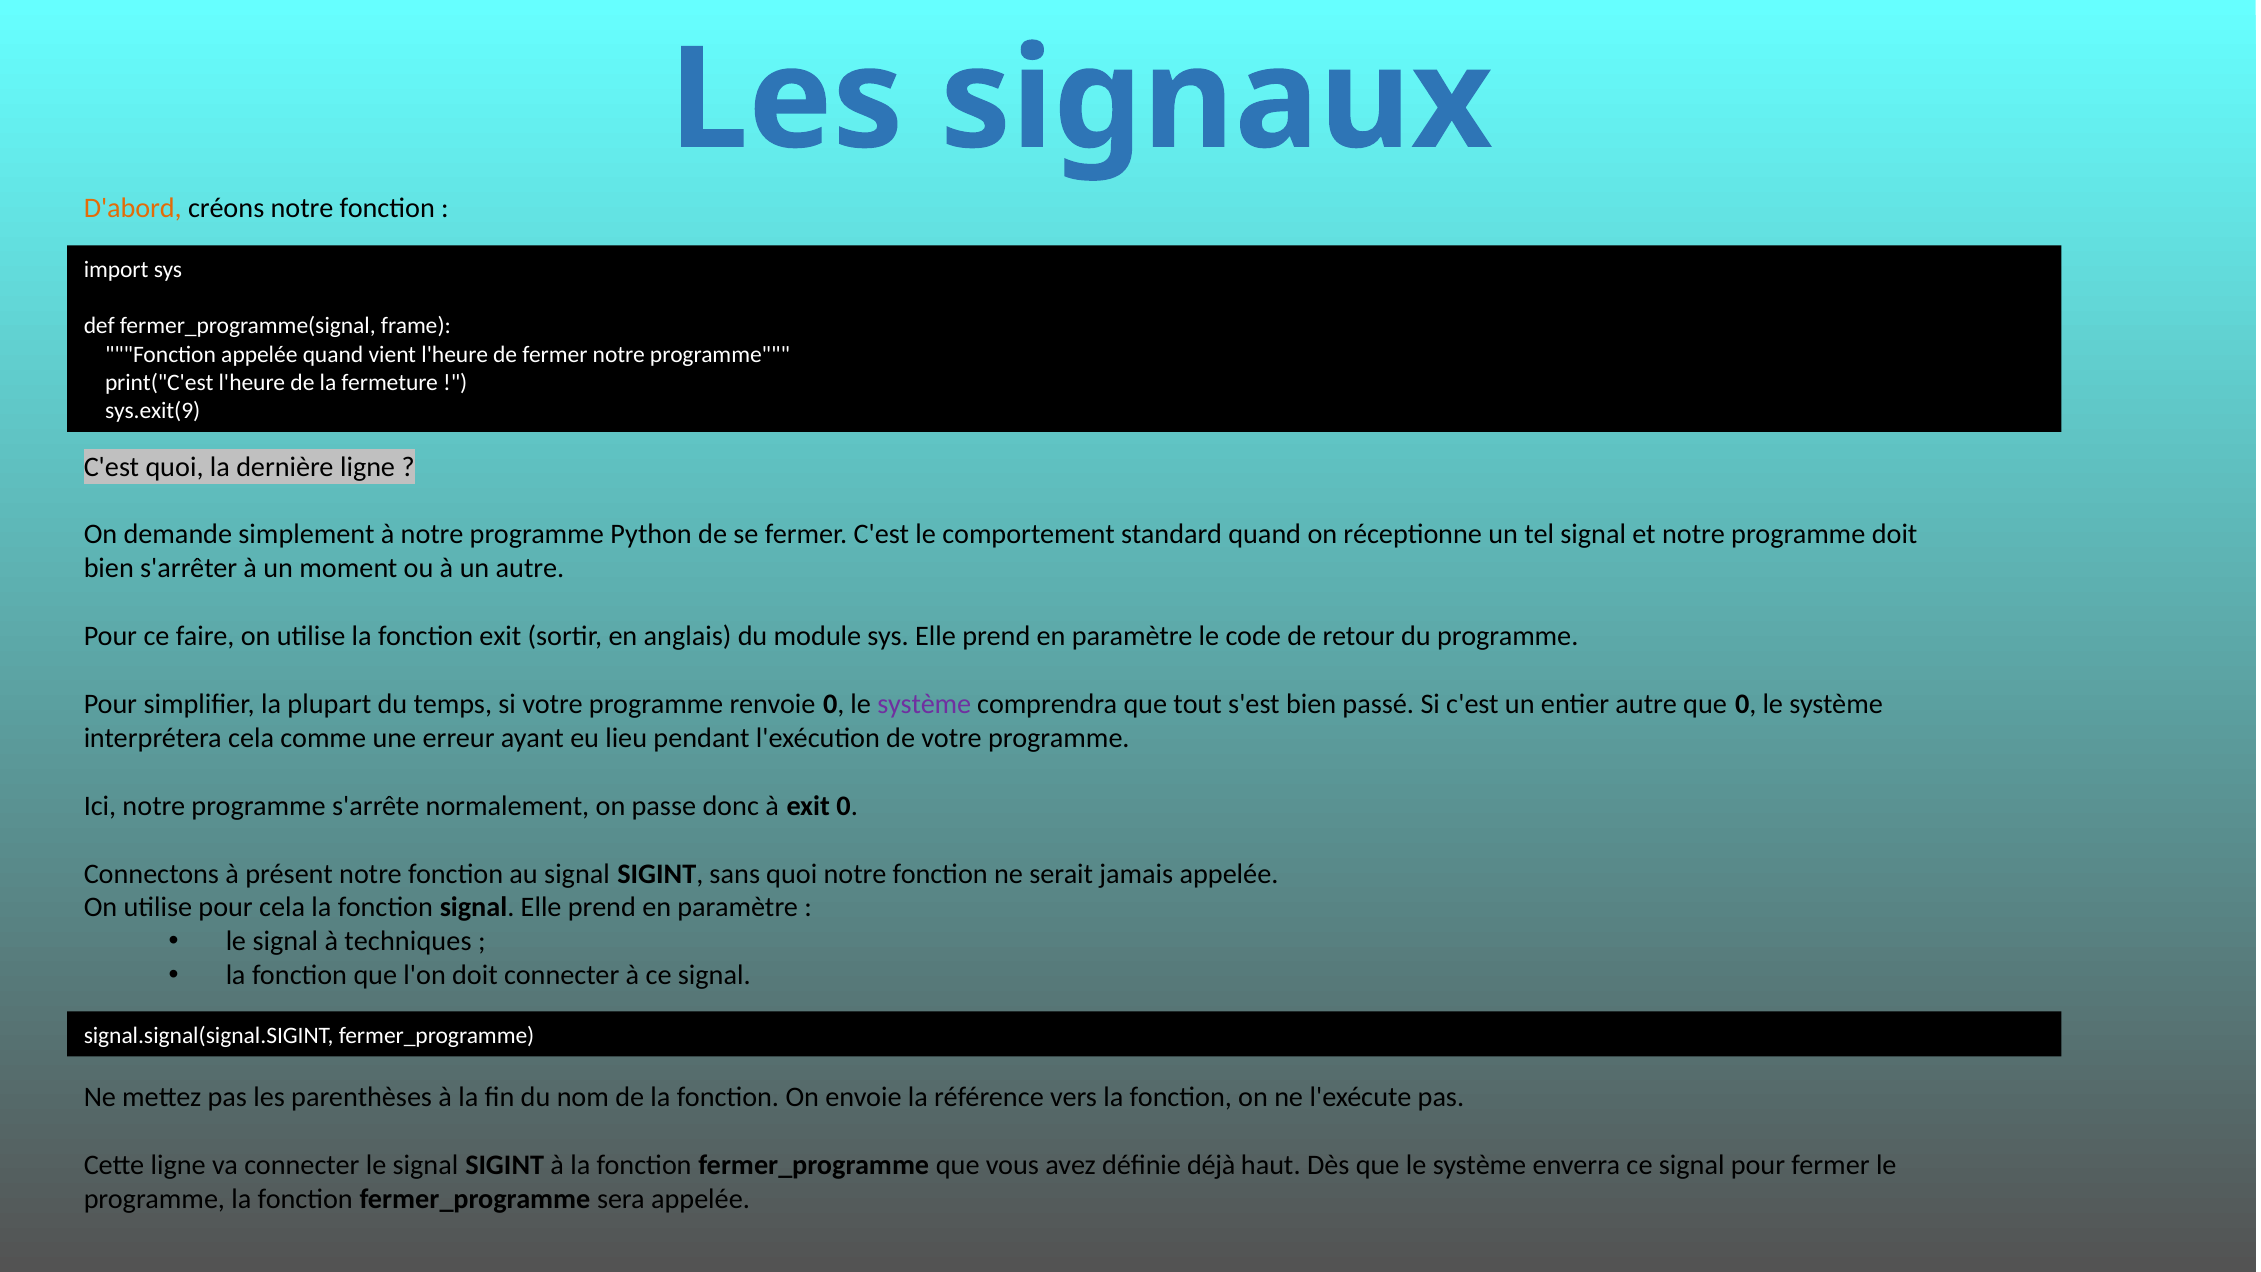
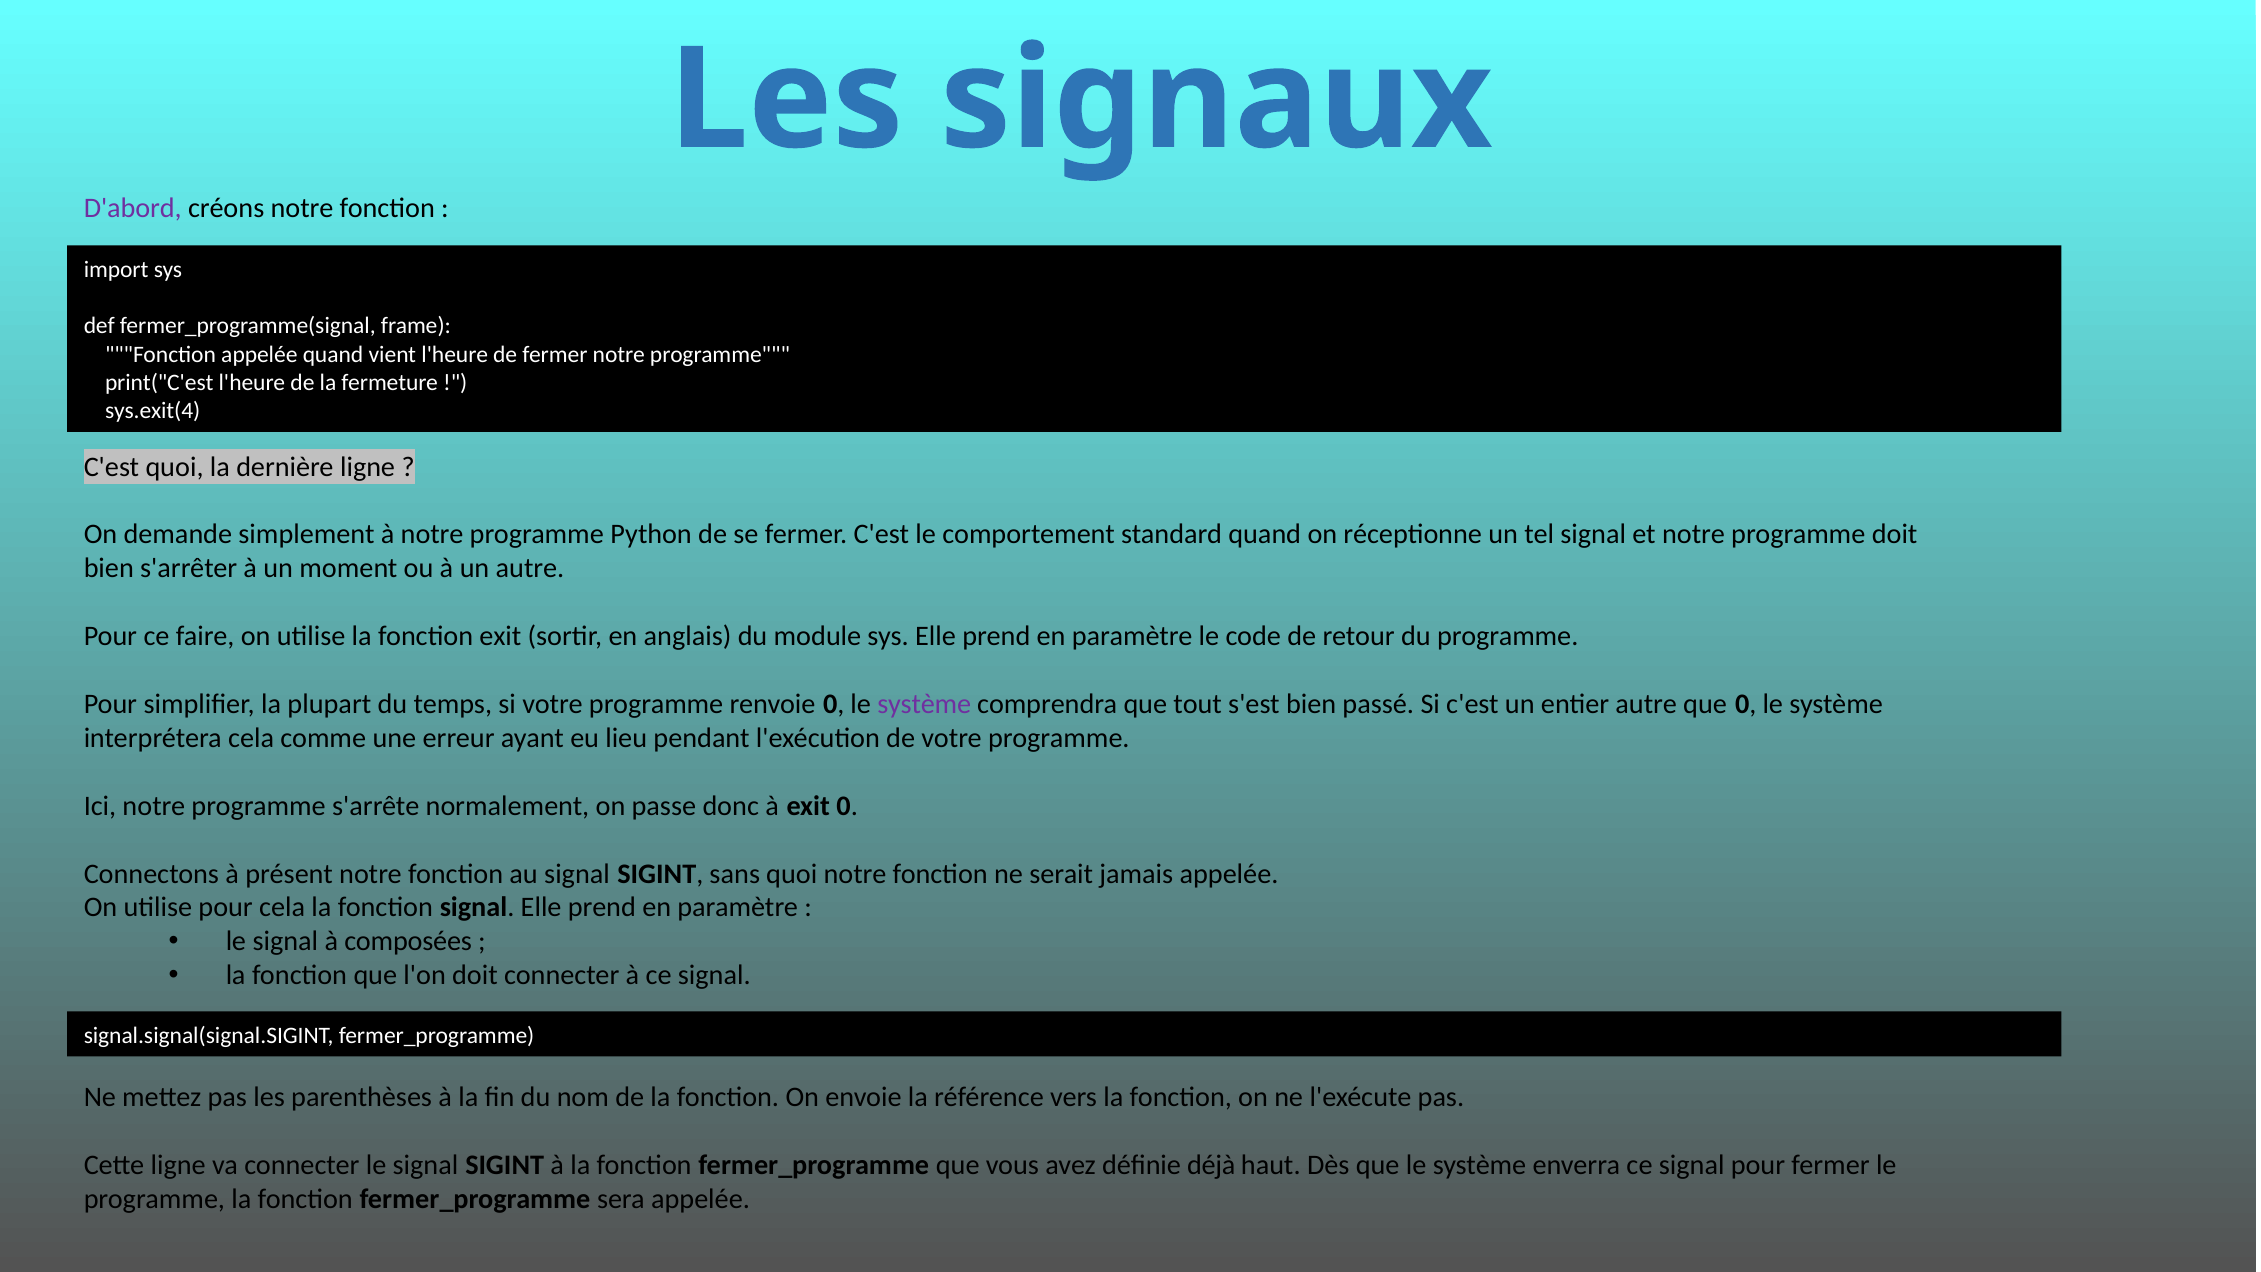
D'abord colour: orange -> purple (133, 208)
sys.exit(9: sys.exit(9 -> sys.exit(4 (153, 411)
techniques: techniques -> composées (408, 941)
